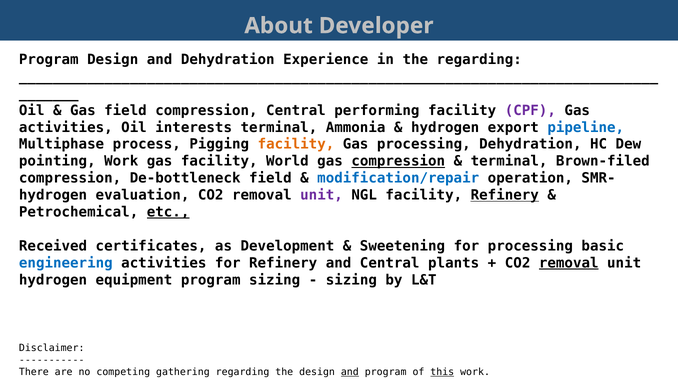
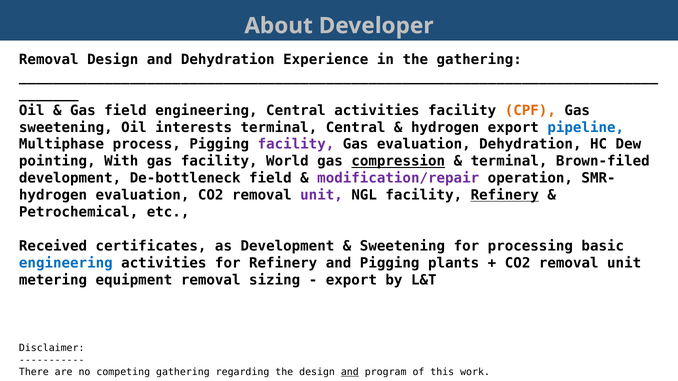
Program: Program -> Removal (49, 60)
the regarding: regarding -> gathering (479, 60)
field compression: compression -> engineering (206, 111)
Central performing: performing -> activities (377, 111)
CPF colour: purple -> orange (530, 111)
activities: activities -> sweetening (66, 128)
terminal Ammonia: Ammonia -> Central (356, 128)
facility colour: orange -> purple (296, 144)
Gas processing: processing -> evaluation (424, 144)
pointing Work: Work -> With (121, 161)
compression: compression -> development (70, 178)
modification/repair colour: blue -> purple (398, 178)
etc underline: present -> none (168, 212)
and Central: Central -> Pigging (390, 263)
removal underline: present -> none (569, 263)
hydrogen: hydrogen -> metering (53, 280)
equipment program: program -> removal (211, 280)
sizing: sizing -> export (351, 280)
this underline: present -> none (442, 372)
